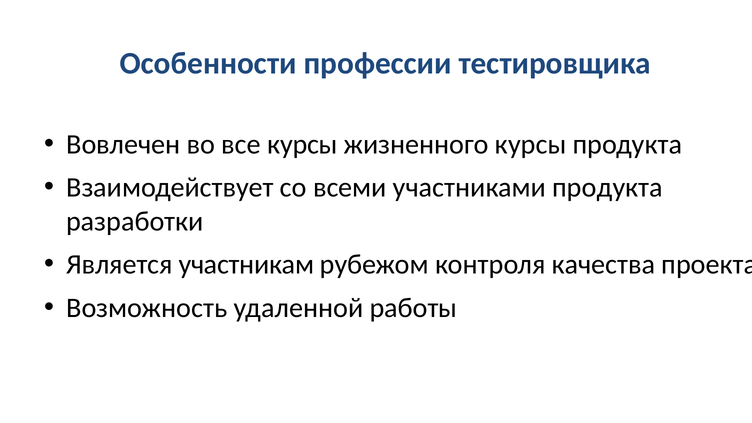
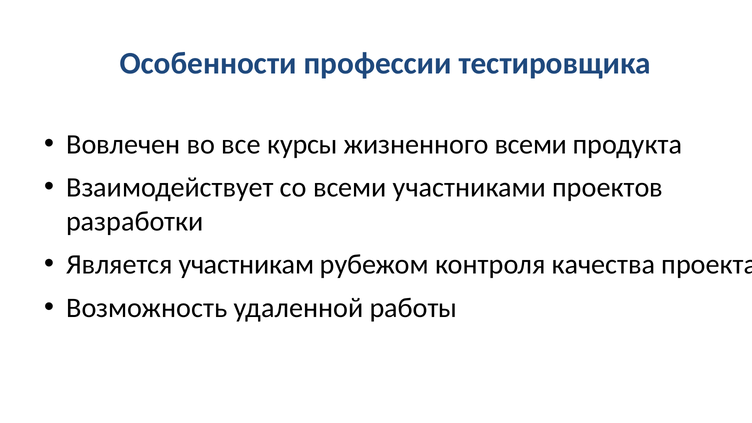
жизненного курсы: курсы -> всеми (531, 144)
участниками продукта: продукта -> проектов (608, 188)
